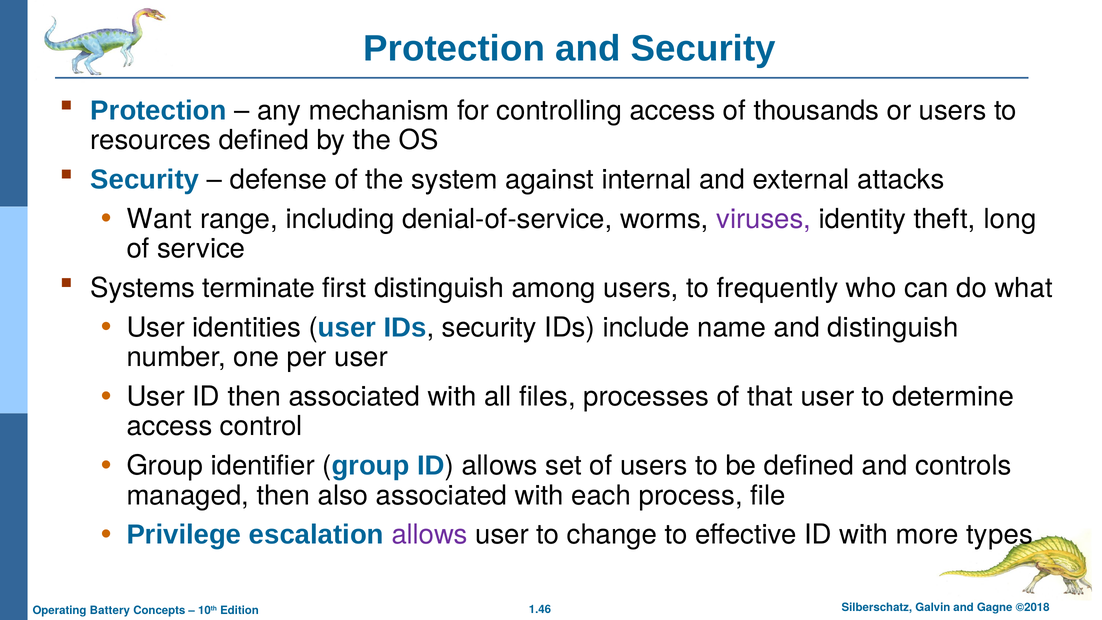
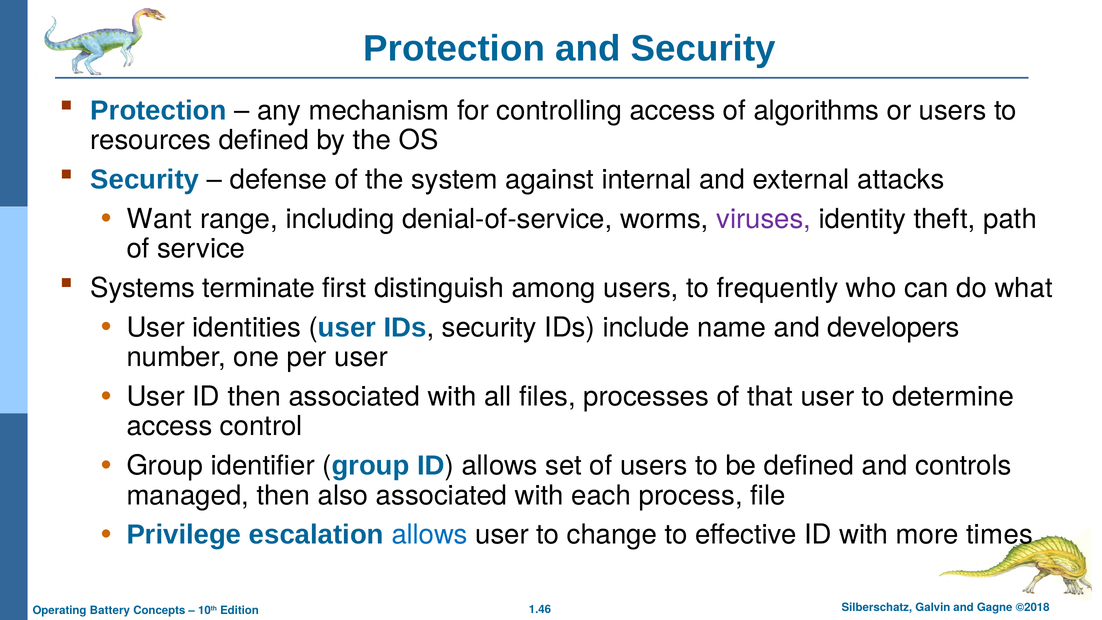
thousands: thousands -> algorithms (816, 110)
long: long -> path (1010, 219)
and distinguish: distinguish -> developers (893, 327)
allows colour: purple -> blue (430, 535)
types: types -> times (999, 535)
